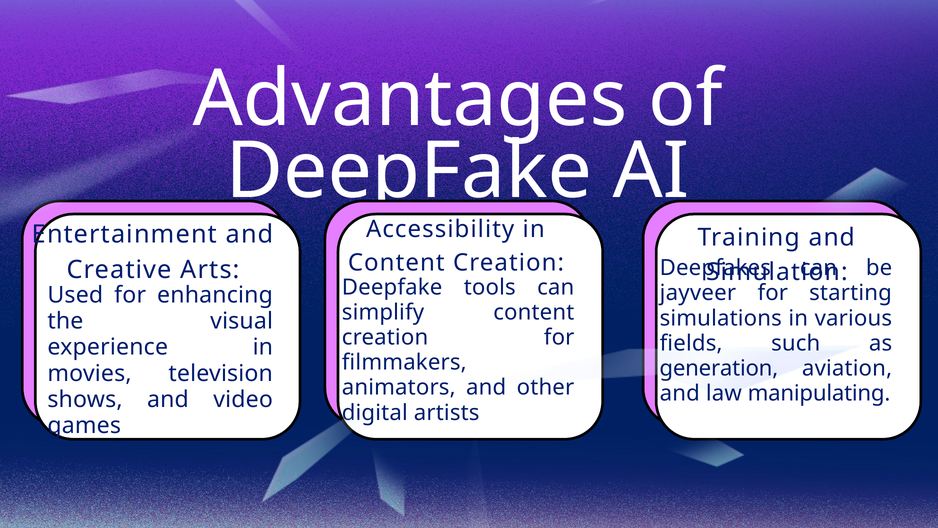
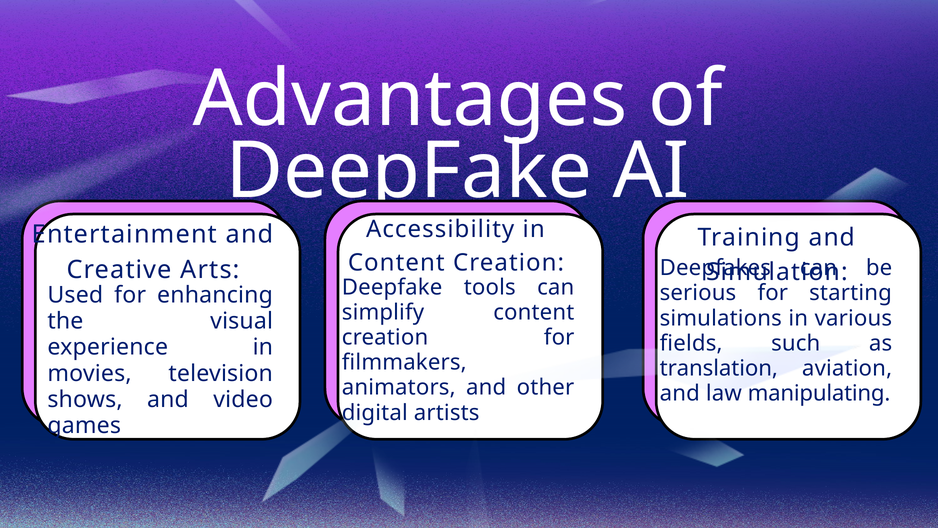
jayveer: jayveer -> serious (698, 293)
generation: generation -> translation (719, 368)
